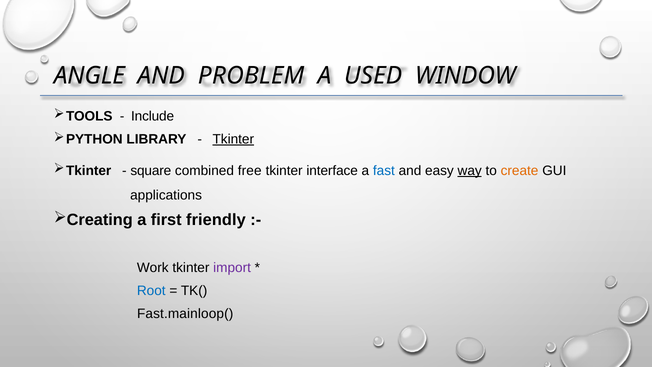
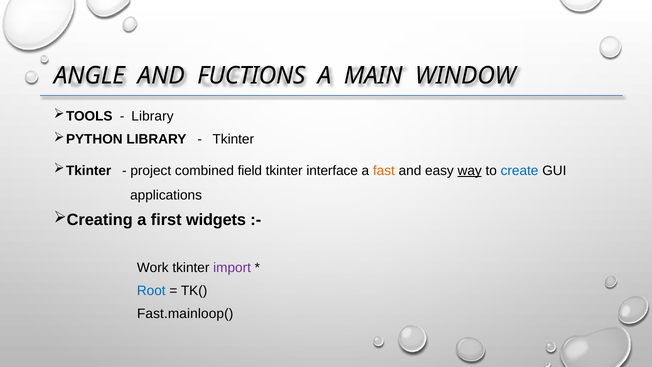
PROBLEM: PROBLEM -> FUCTIONS (251, 76)
USED: USED -> MAIN (373, 76)
Include: Include -> Library (152, 116)
Tkinter underline: present -> none (233, 139)
square: square -> project (151, 170)
free: free -> field (250, 170)
fast colour: blue -> orange (384, 170)
create colour: orange -> blue (520, 170)
friendly: friendly -> widgets (216, 220)
